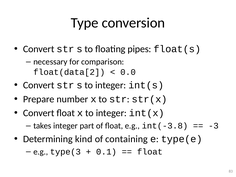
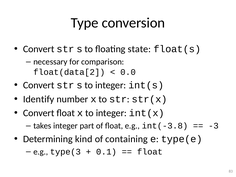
pipes: pipes -> state (139, 49)
Prepare: Prepare -> Identify (39, 99)
